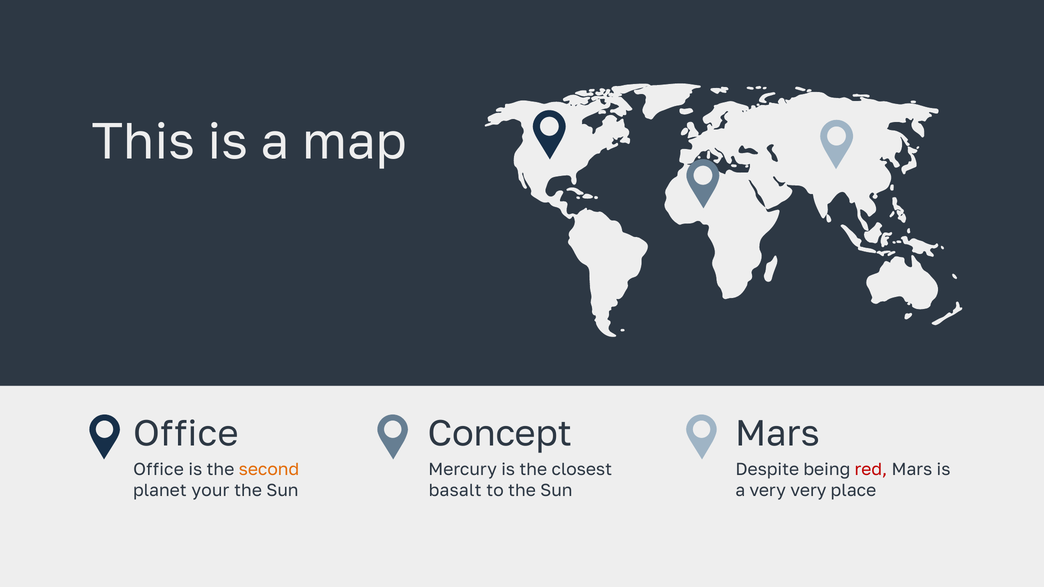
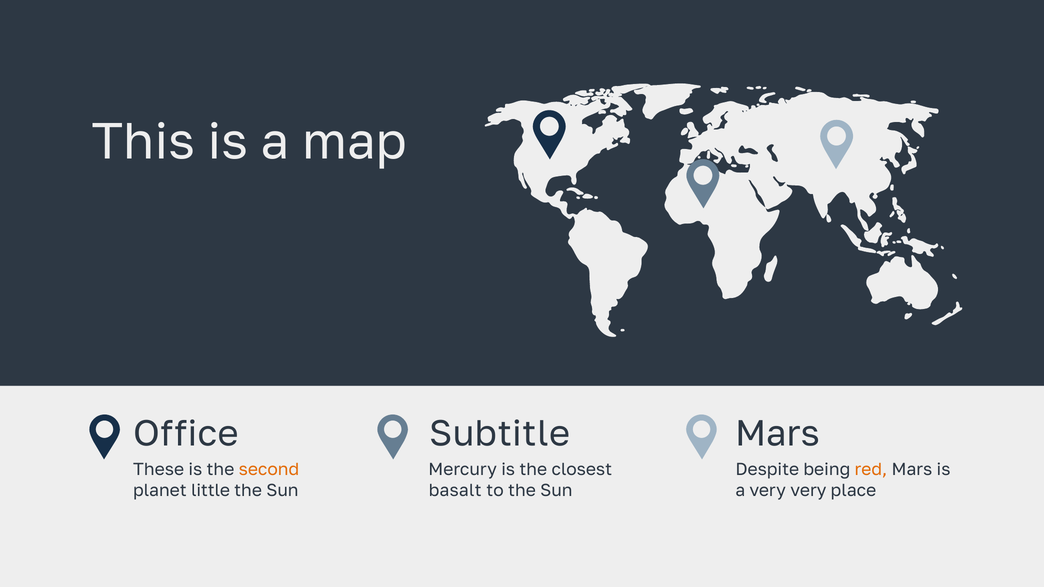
Concept: Concept -> Subtitle (500, 434)
Office: Office -> These (159, 470)
red colour: red -> orange (871, 470)
your: your -> little (211, 490)
